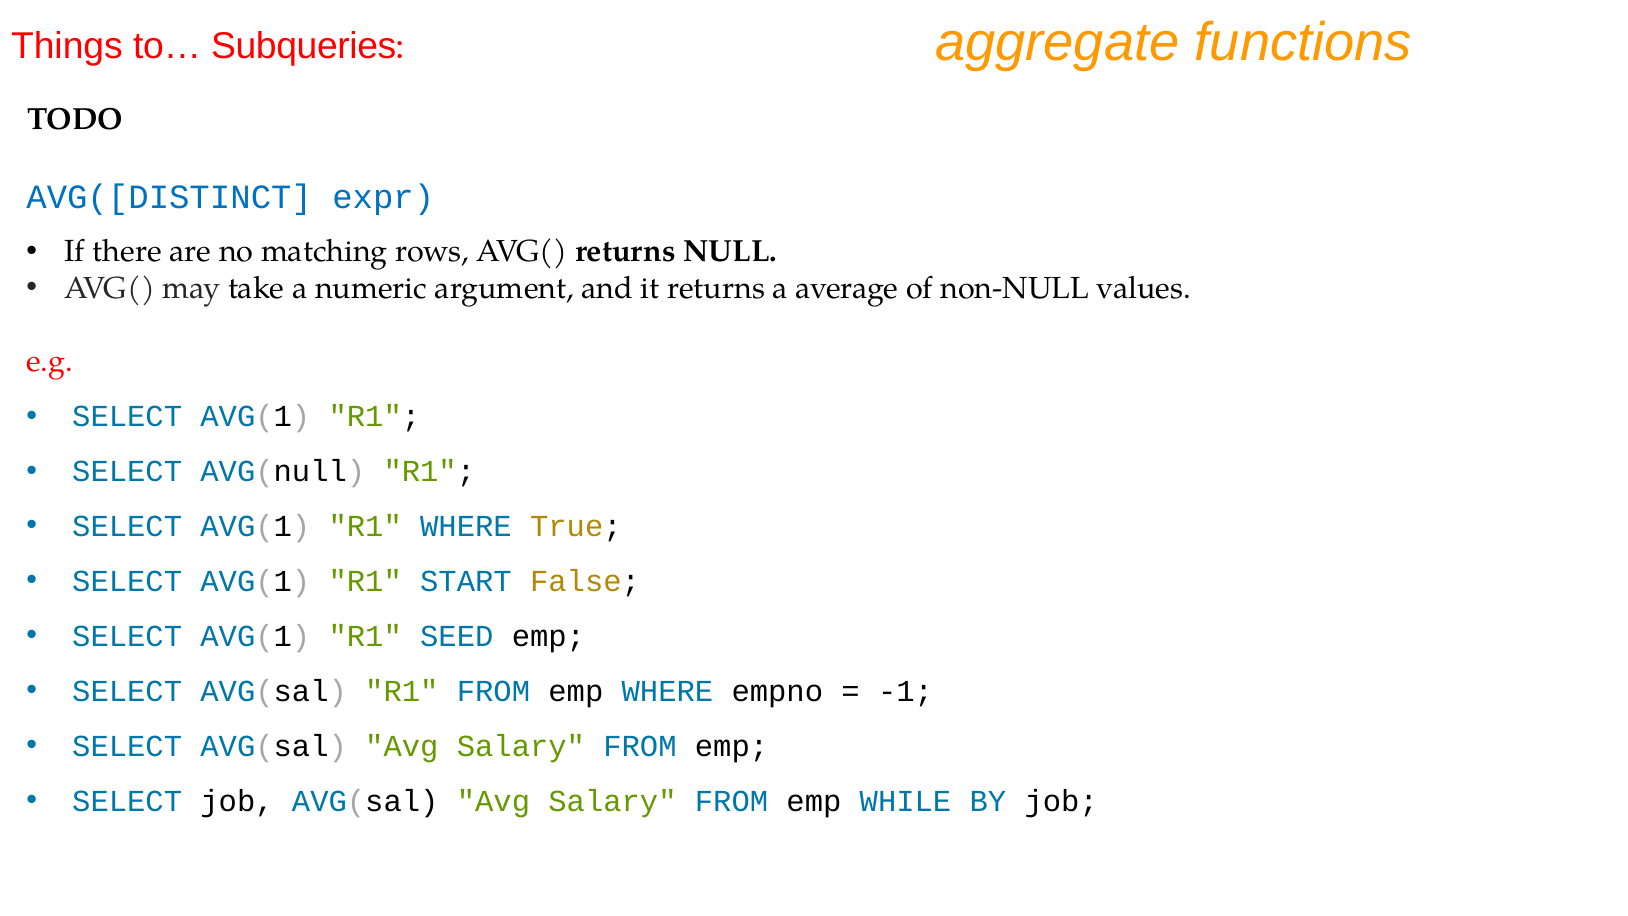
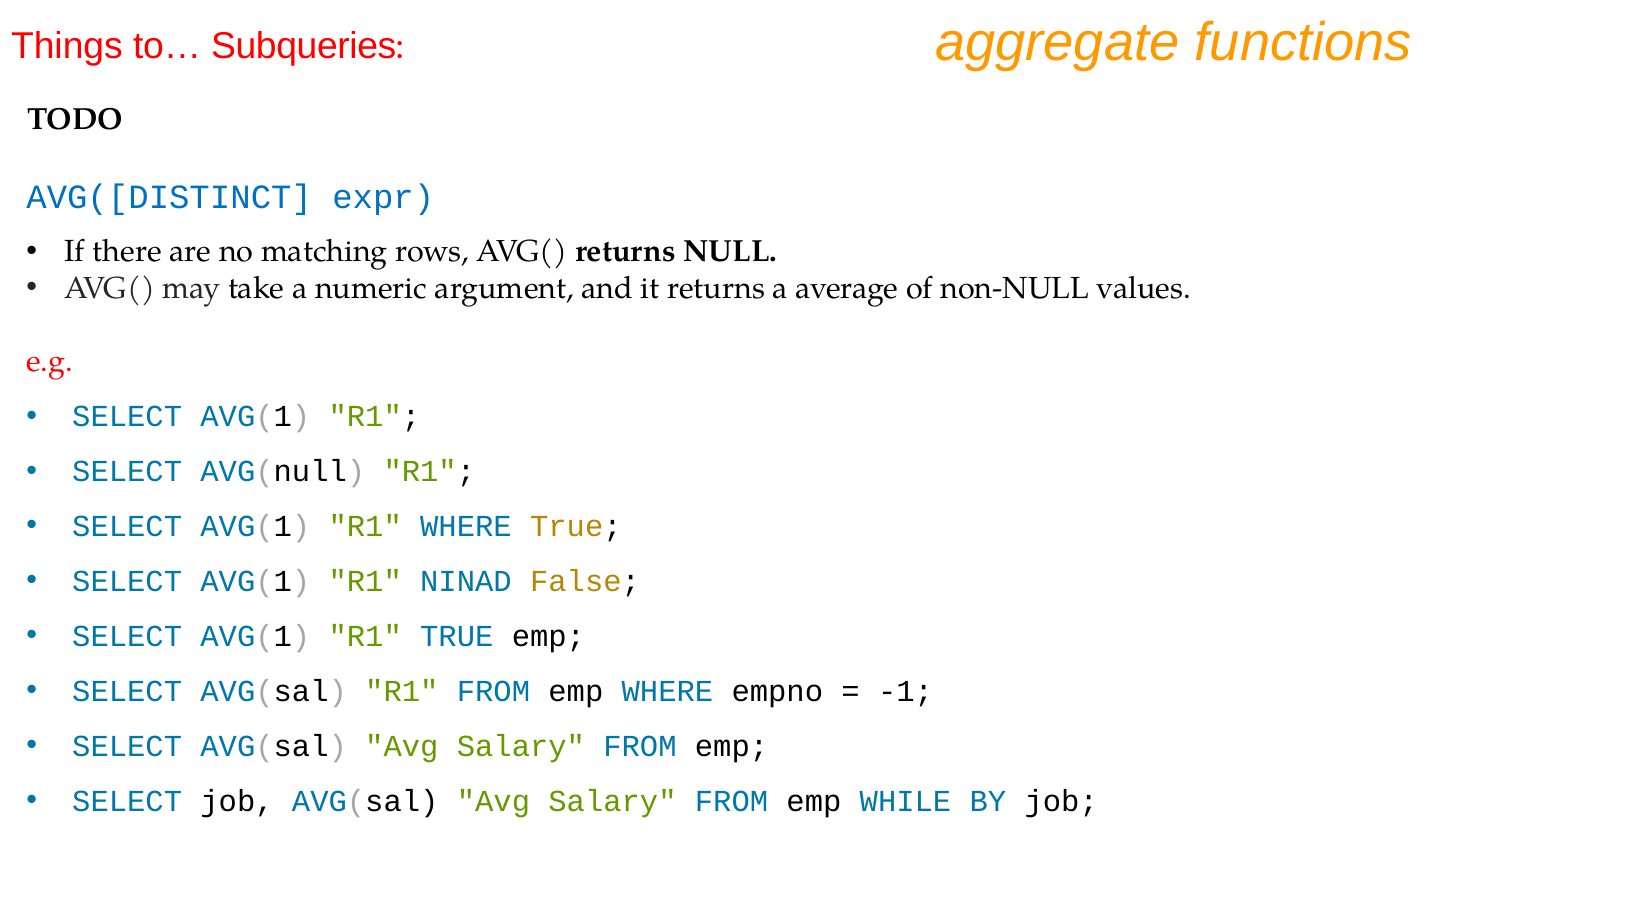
START: START -> NINAD (466, 581)
R1 SEED: SEED -> TRUE (457, 636)
